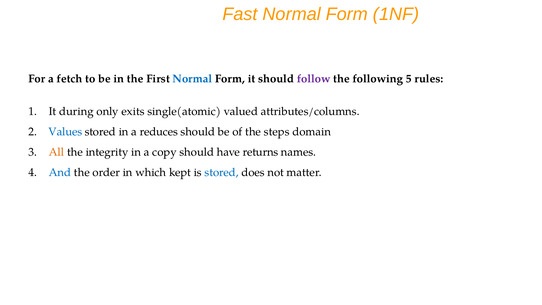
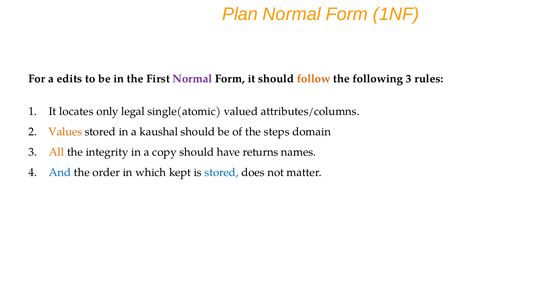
Fast: Fast -> Plan (240, 14)
fetch: fetch -> edits (69, 79)
Normal colour: blue -> purple (192, 79)
follow colour: purple -> orange (314, 79)
following 5: 5 -> 3 (409, 79)
during: during -> locates (76, 111)
exits: exits -> legal (133, 111)
Values colour: blue -> orange (65, 132)
reduces: reduces -> kaushal (159, 132)
